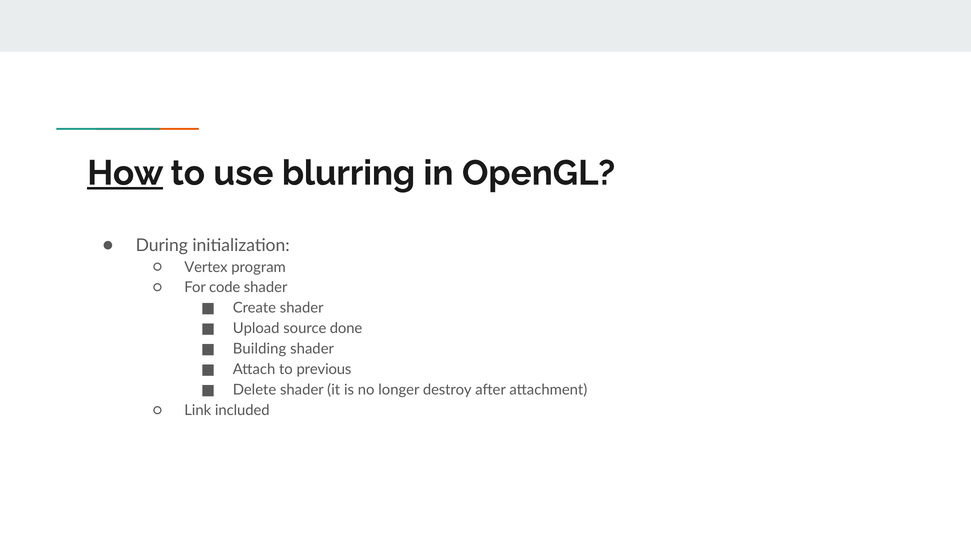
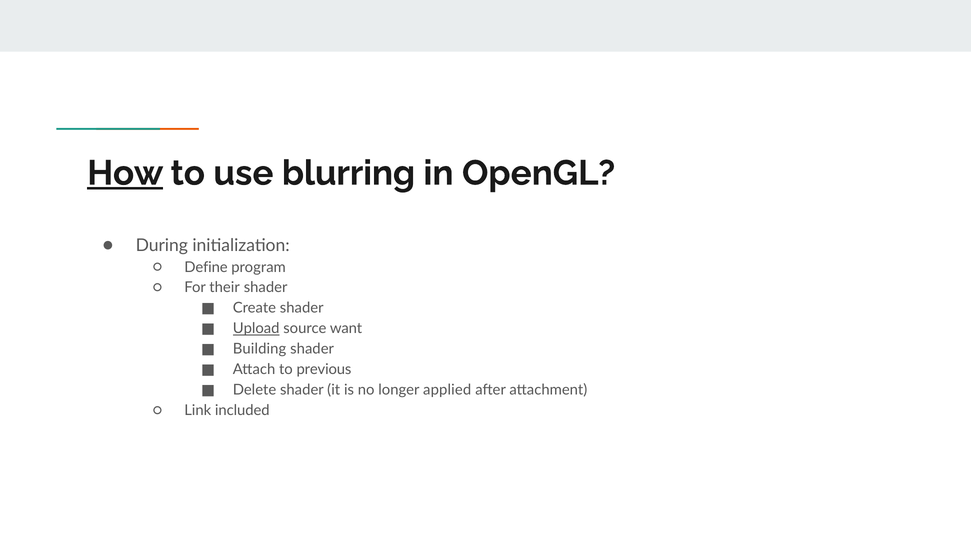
Vertex: Vertex -> Define (206, 267)
code: code -> their (225, 288)
Upload underline: none -> present (256, 329)
done: done -> want (346, 329)
destroy: destroy -> applied (447, 390)
